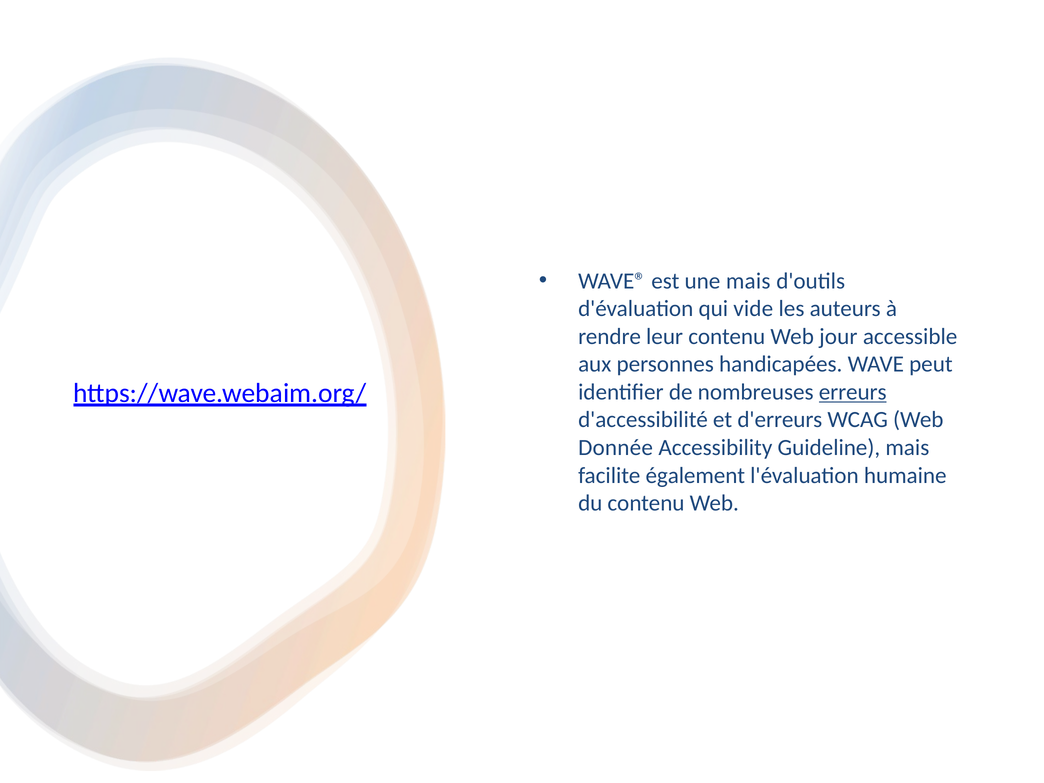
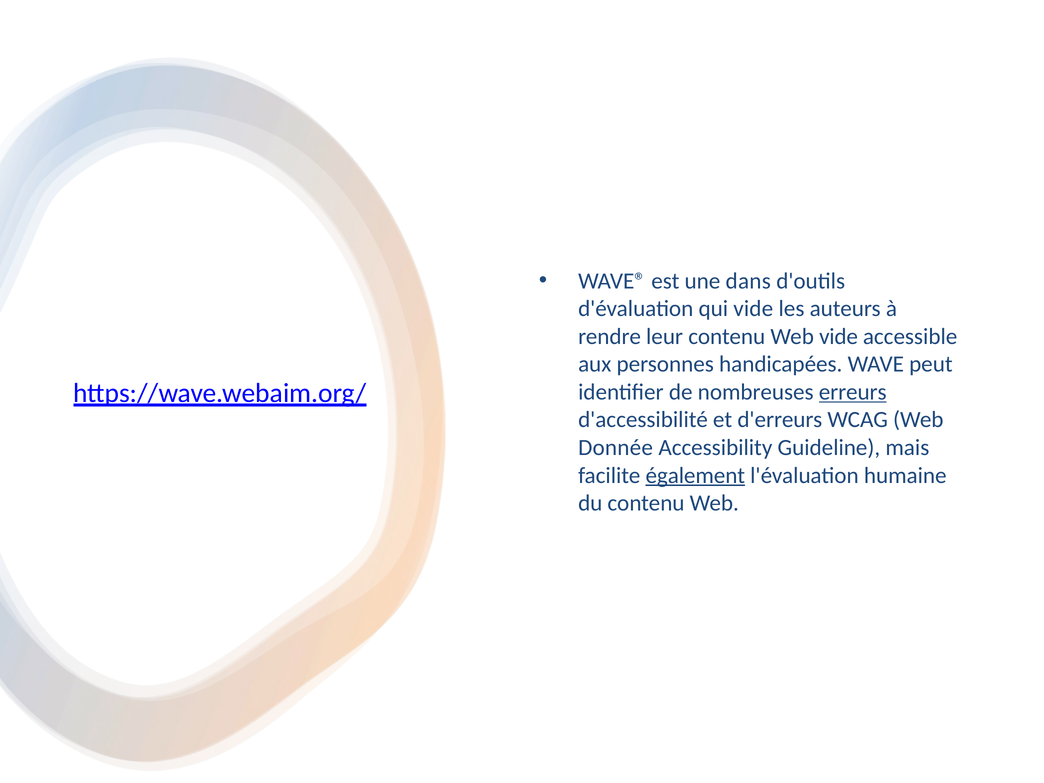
une mais: mais -> dans (748, 281)
Web jour: jour -> vide (839, 336)
également underline: none -> present (695, 475)
